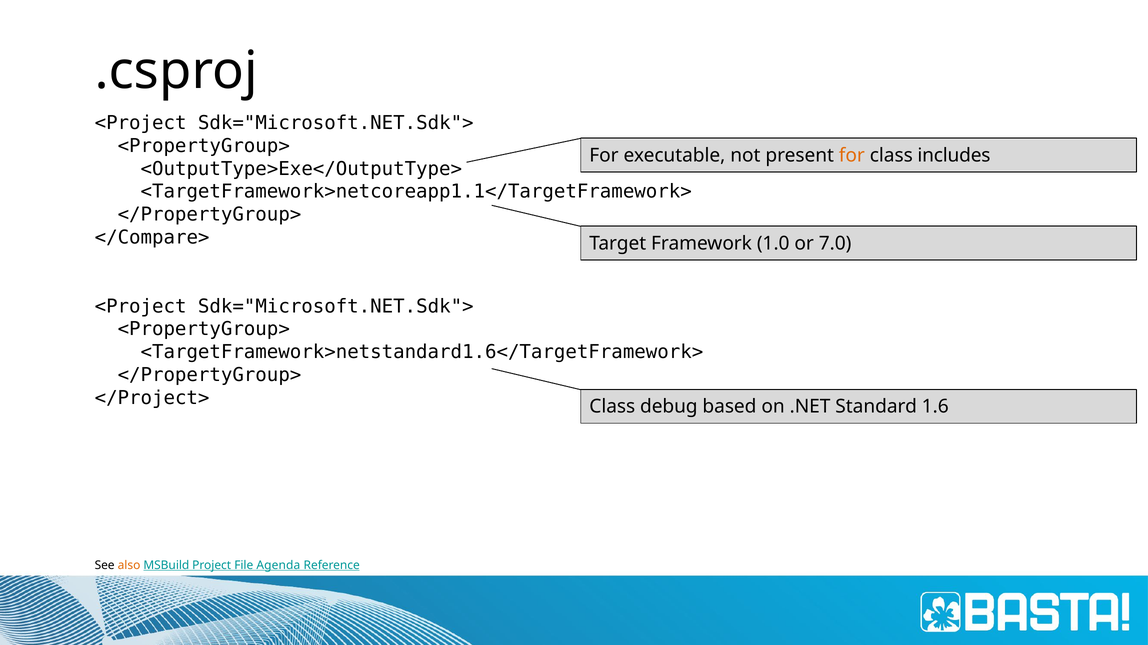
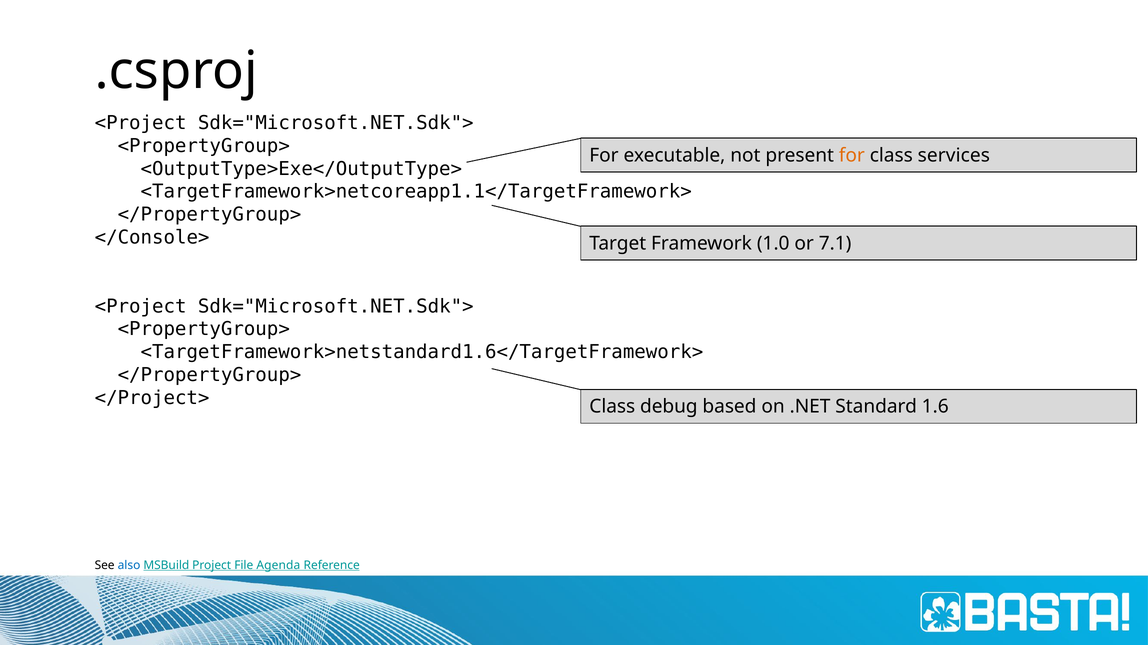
includes: includes -> services (954, 155)
</Compare>: </Compare> -> </Console> (152, 238)
7.0: 7.0 -> 7.1 (835, 243)
also colour: orange -> blue (129, 566)
